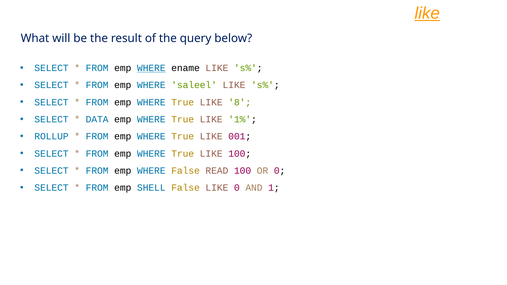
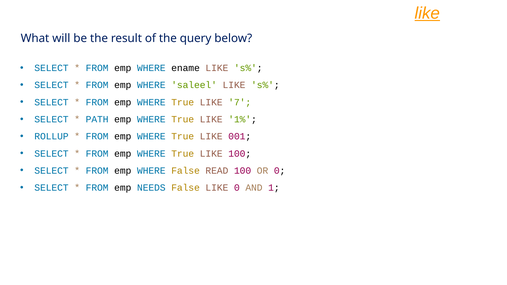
WHERE underline: present -> none (151, 68)
8: 8 -> 7 (240, 102)
DATA: DATA -> PATH (97, 119)
SHELL: SHELL -> NEEDS (151, 188)
